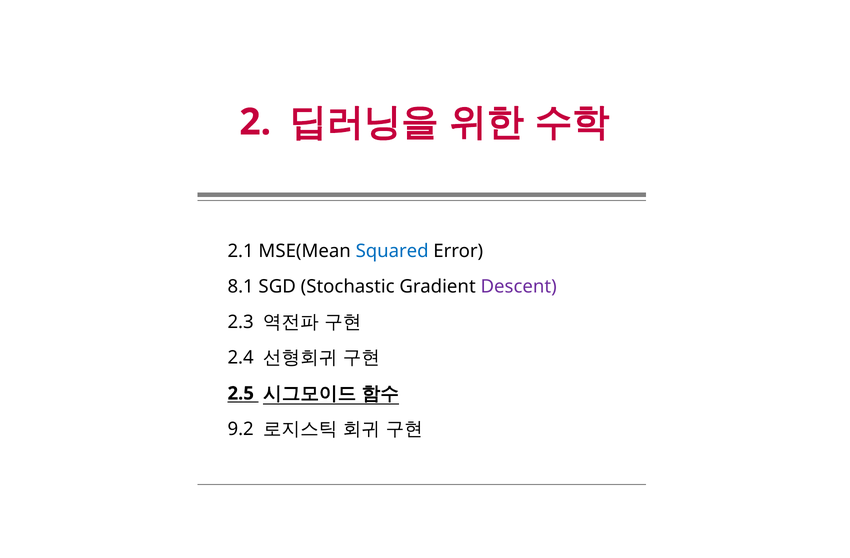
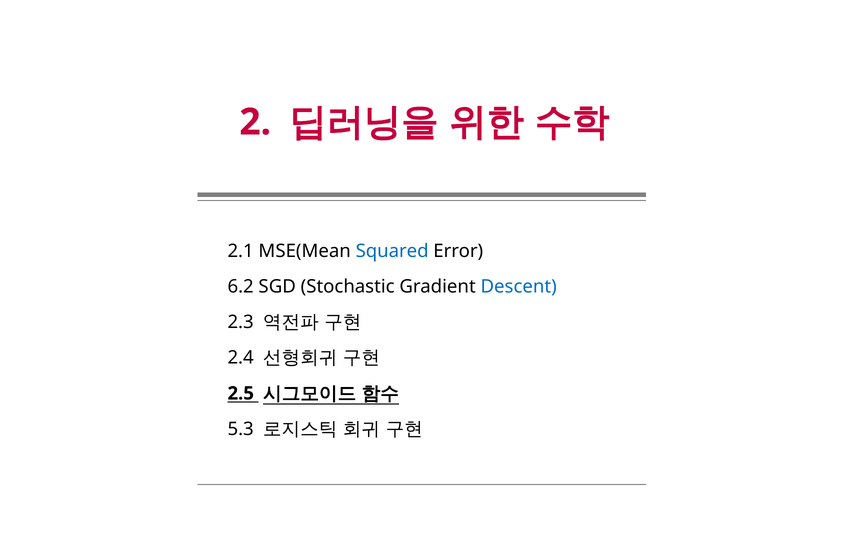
8.1: 8.1 -> 6.2 (241, 287)
Descent colour: purple -> blue (519, 287)
9.2: 9.2 -> 5.3 (241, 429)
